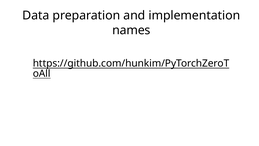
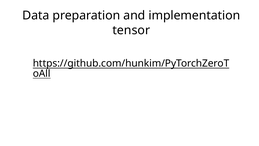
names: names -> tensor (131, 30)
